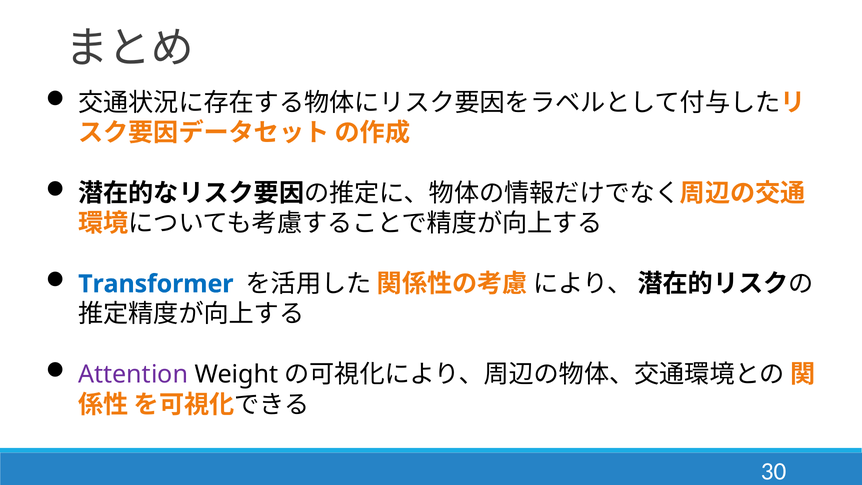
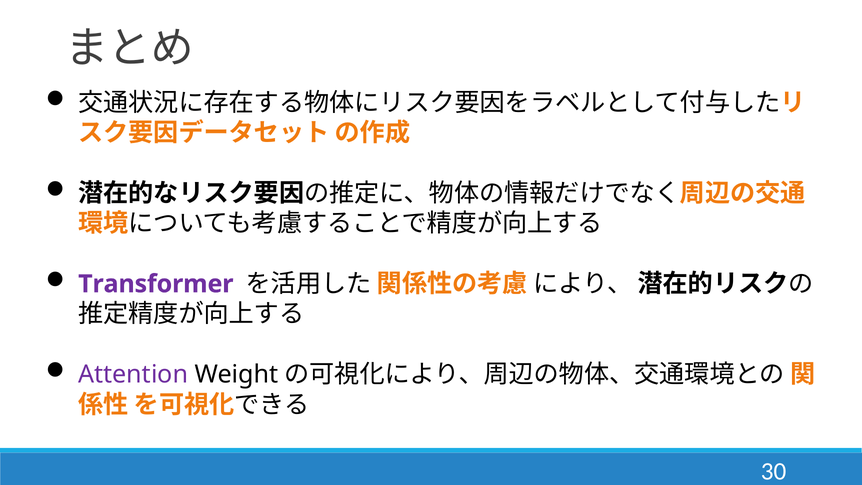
Transformer colour: blue -> purple (156, 284)
